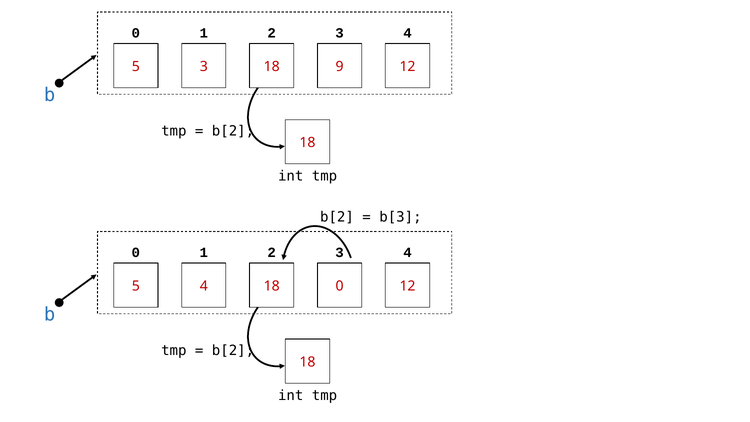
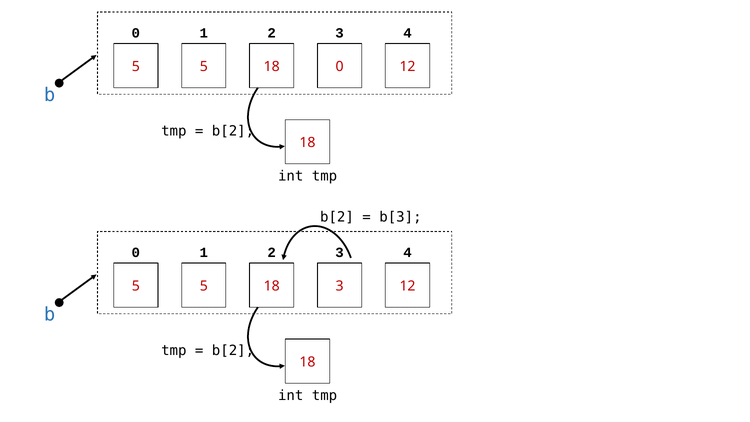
3: 3 -> 5 (204, 67)
18 9: 9 -> 0 (340, 67)
4: 4 -> 5 (204, 286)
18 0: 0 -> 3 (340, 286)
